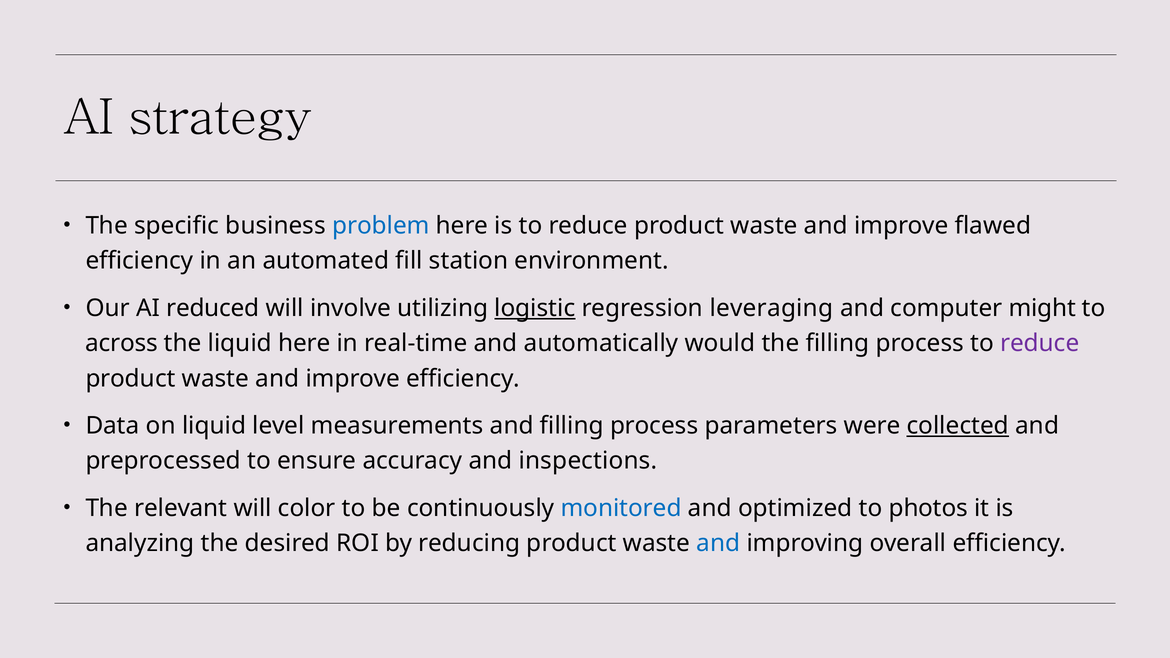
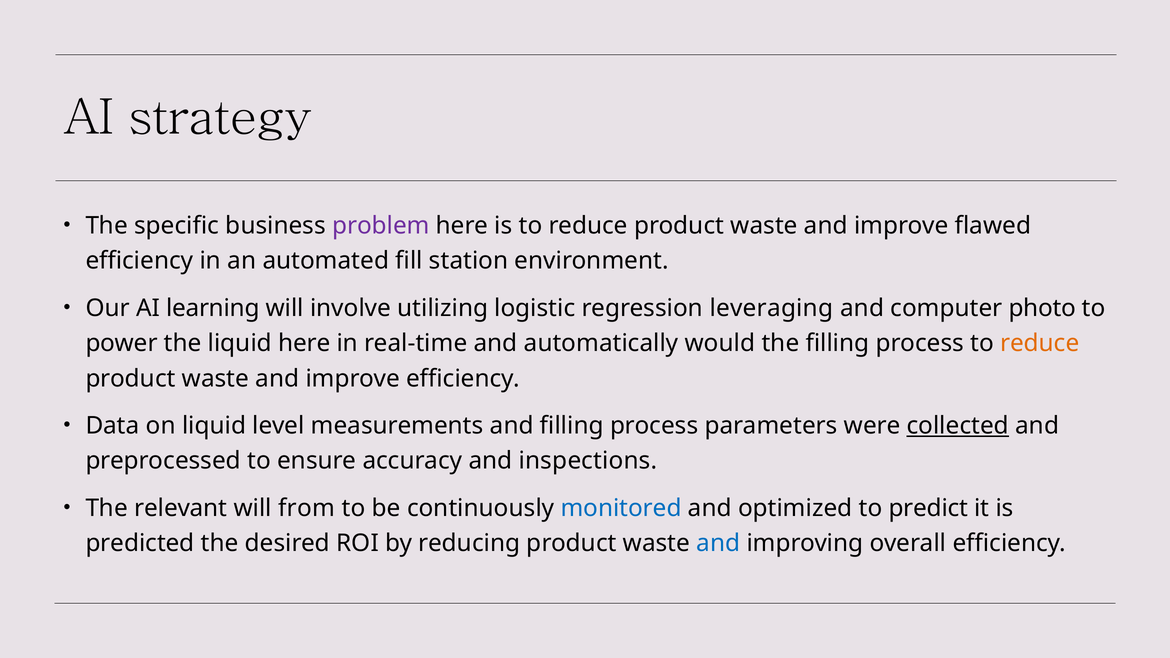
problem colour: blue -> purple (381, 226)
reduced: reduced -> learning (213, 308)
logistic underline: present -> none (535, 308)
might: might -> photo (1042, 308)
across: across -> power (122, 343)
reduce colour: purple -> orange (1040, 343)
color: color -> from (307, 508)
photos: photos -> predict (928, 508)
analyzing: analyzing -> predicted (140, 543)
